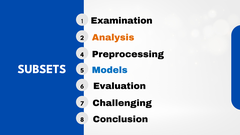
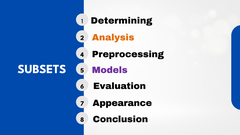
Examination: Examination -> Determining (122, 21)
Models colour: blue -> purple (110, 70)
Challenging: Challenging -> Appearance (122, 103)
